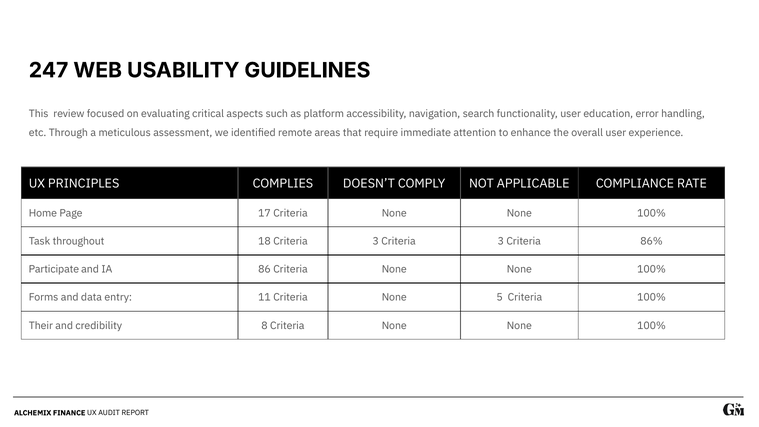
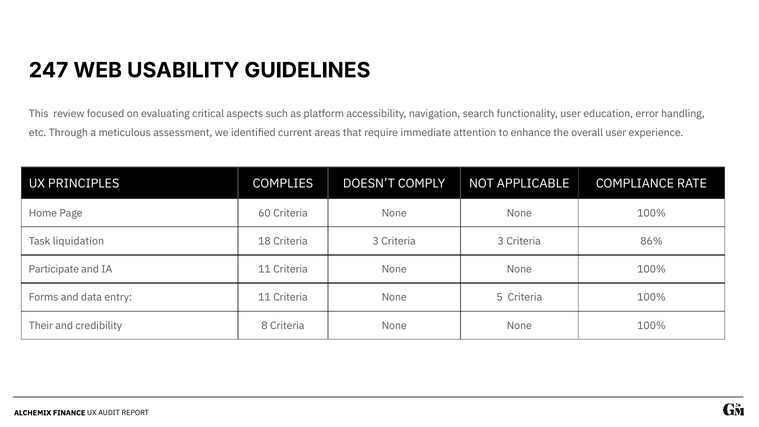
remote: remote -> current (295, 133)
17: 17 -> 60 (265, 213)
throughout: throughout -> liquidation (78, 241)
IA 86: 86 -> 11 (265, 269)
